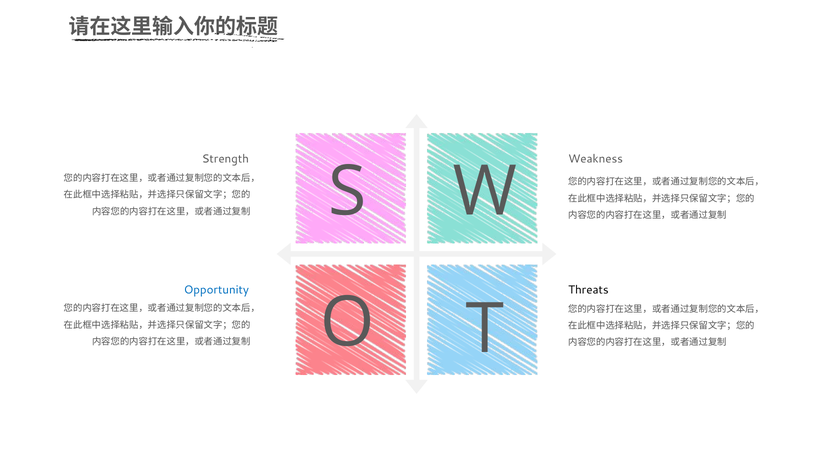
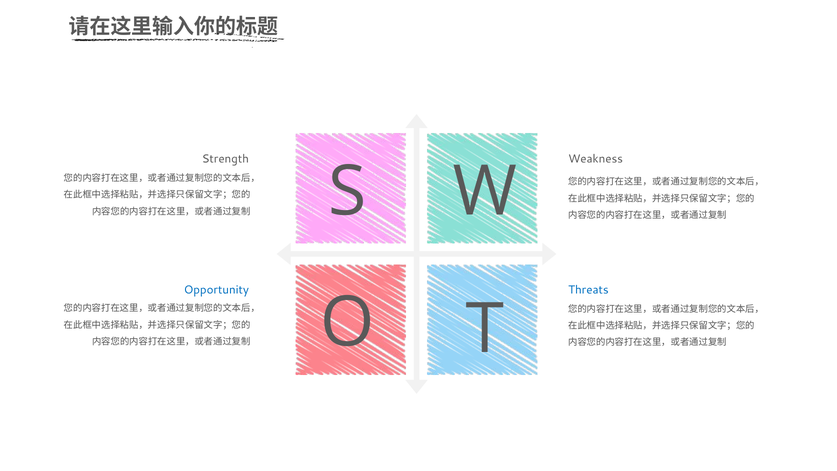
Threats colour: black -> blue (588, 290)
